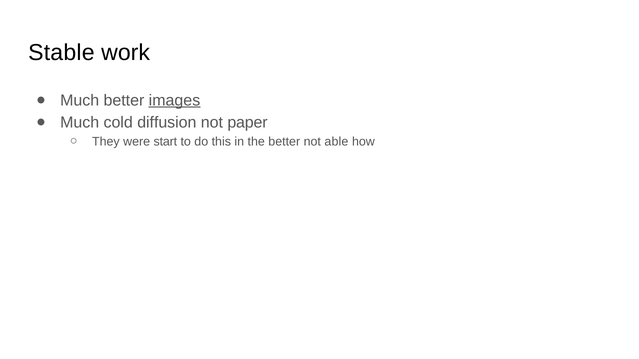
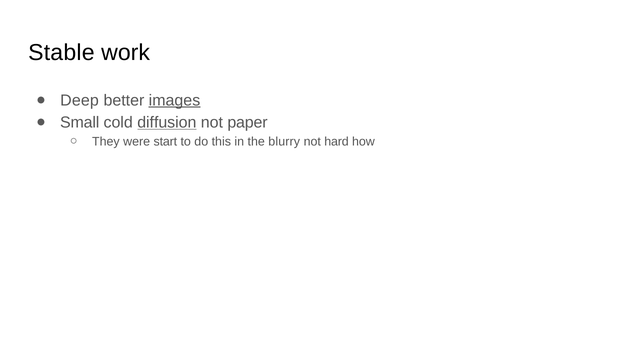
Much: Much -> Deep (80, 100)
Much: Much -> Small (80, 123)
diffusion underline: none -> present (167, 123)
the better: better -> blurry (284, 142)
able: able -> hard (337, 142)
